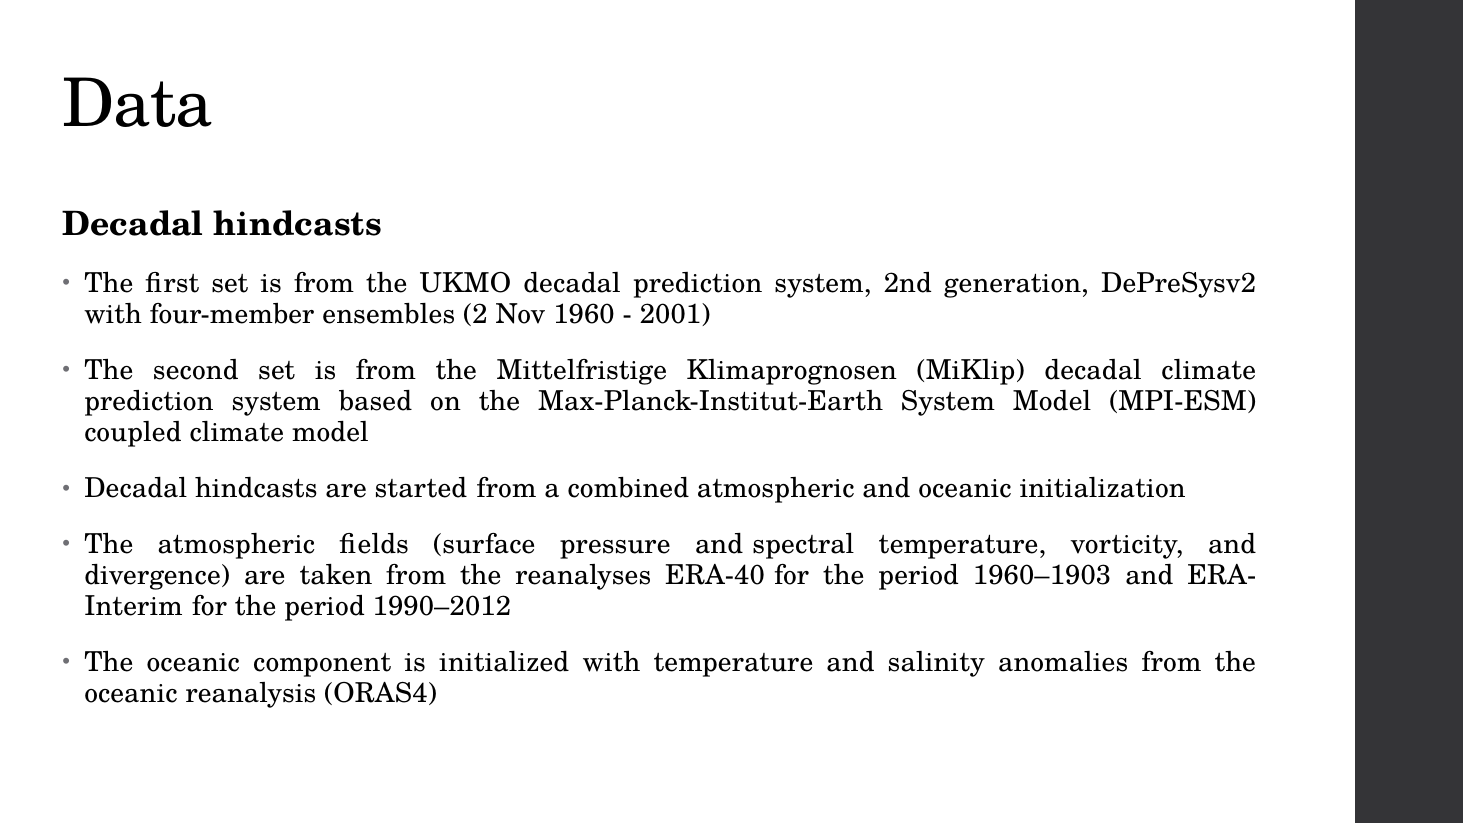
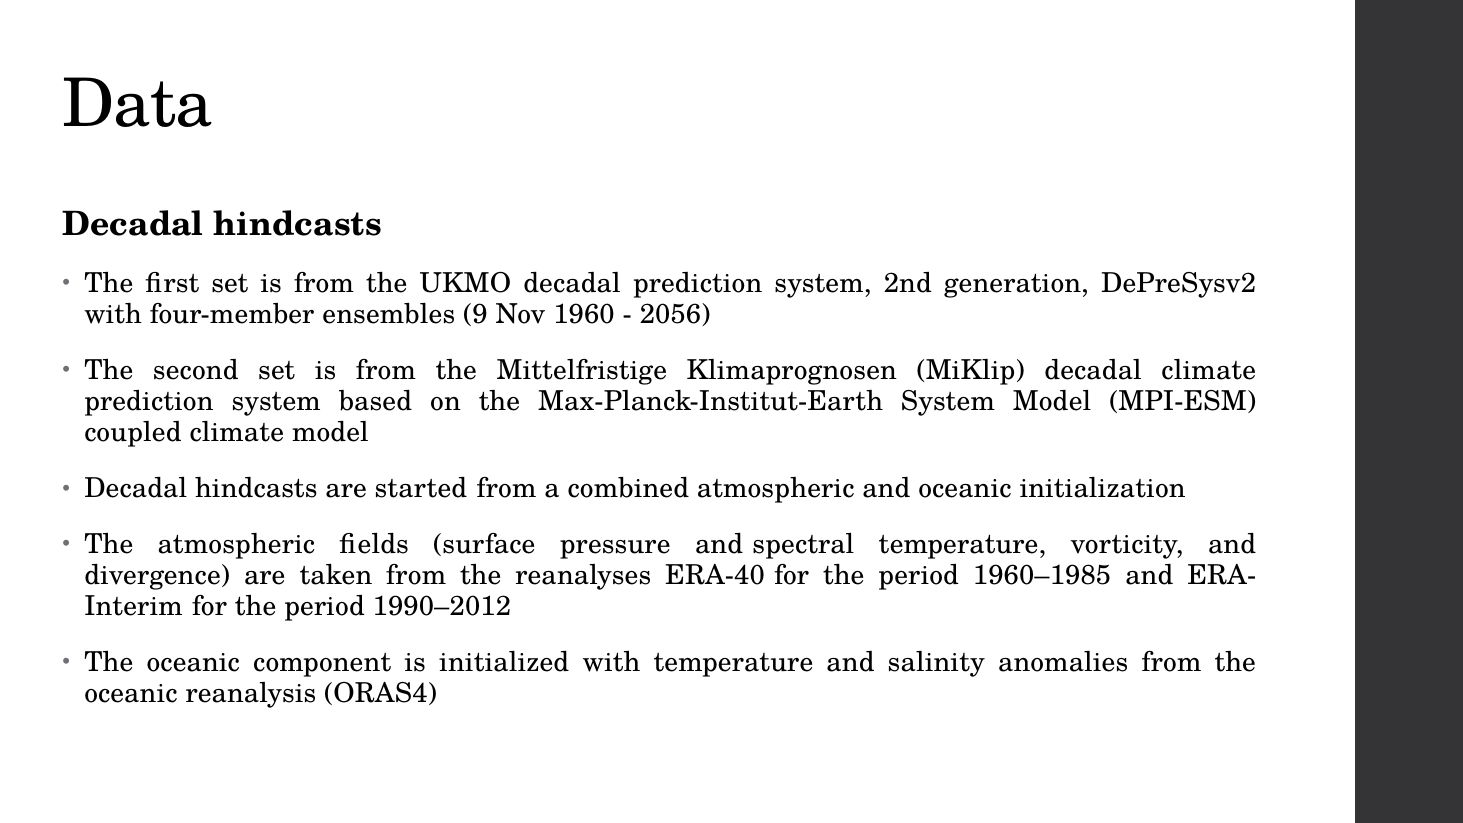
2: 2 -> 9 (475, 315)
2001: 2001 -> 2056 (675, 315)
1960–1903: 1960–1903 -> 1960–1985 (1042, 576)
